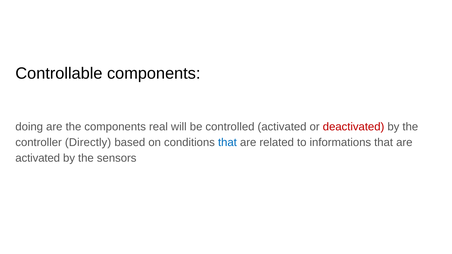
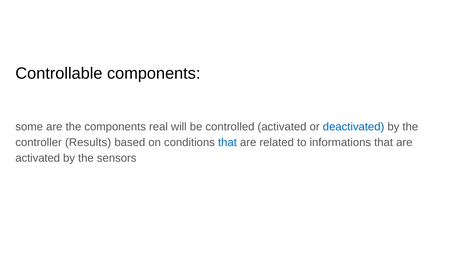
doing: doing -> some (29, 127)
deactivated colour: red -> blue (354, 127)
Directly: Directly -> Results (88, 143)
